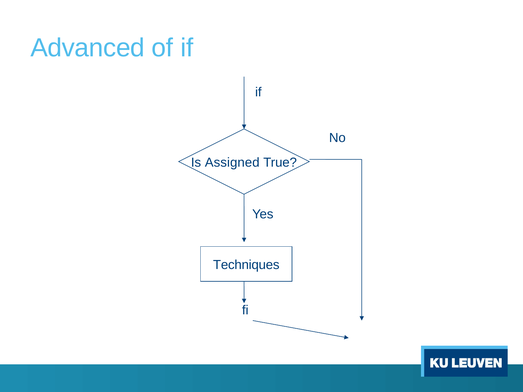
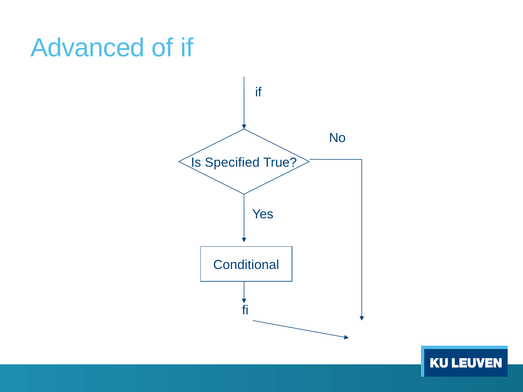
Assigned: Assigned -> Specified (232, 163)
Techniques: Techniques -> Conditional (246, 265)
